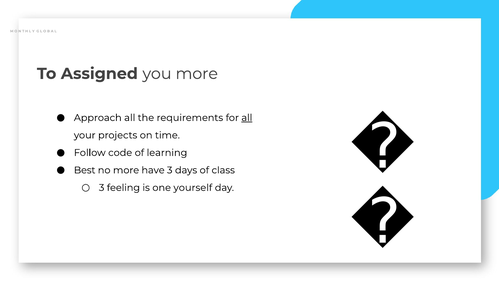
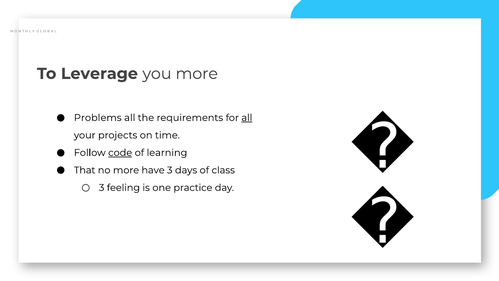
Assigned: Assigned -> Leverage (99, 74)
Approach: Approach -> Problems (98, 118)
code underline: none -> present (120, 153)
Best: Best -> That (85, 170)
yourself: yourself -> practice (193, 187)
